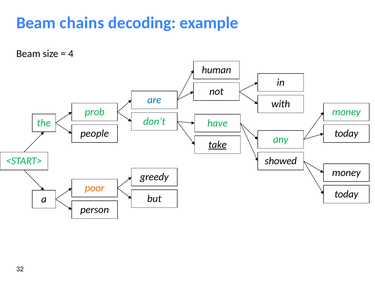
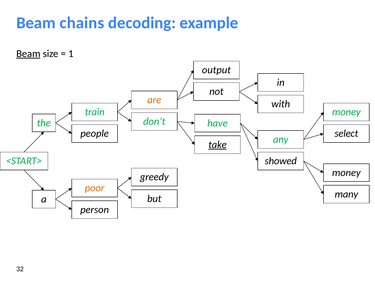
Beam underline: none -> present (28, 54)
4: 4 -> 1 (71, 54)
human: human -> output (216, 70)
are colour: blue -> orange (154, 100)
prob: prob -> train (95, 112)
today: today -> select (346, 134)
today: today -> many (346, 194)
